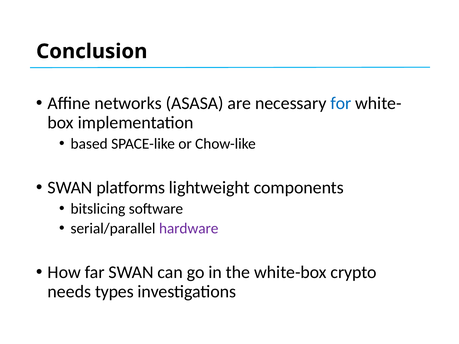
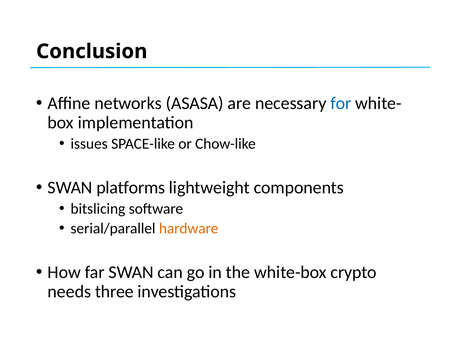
based: based -> issues (89, 144)
hardware colour: purple -> orange (189, 229)
types: types -> three (114, 292)
